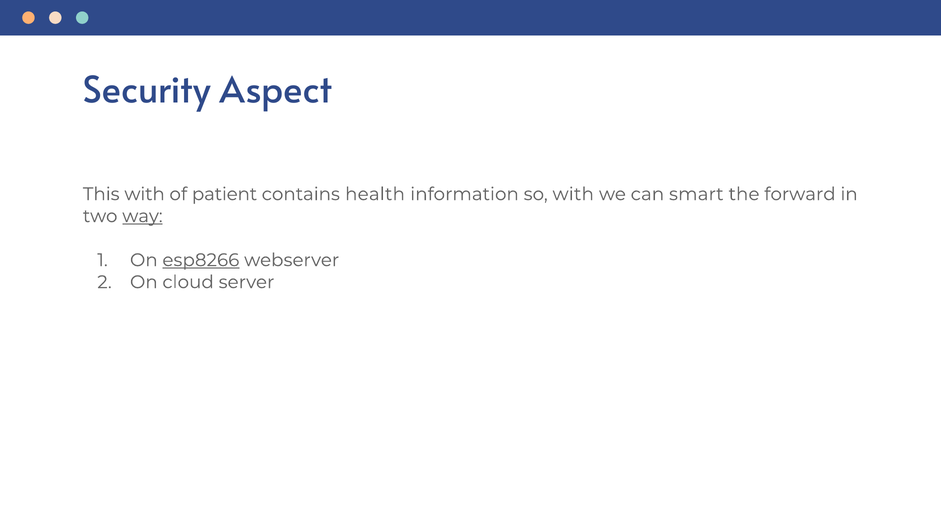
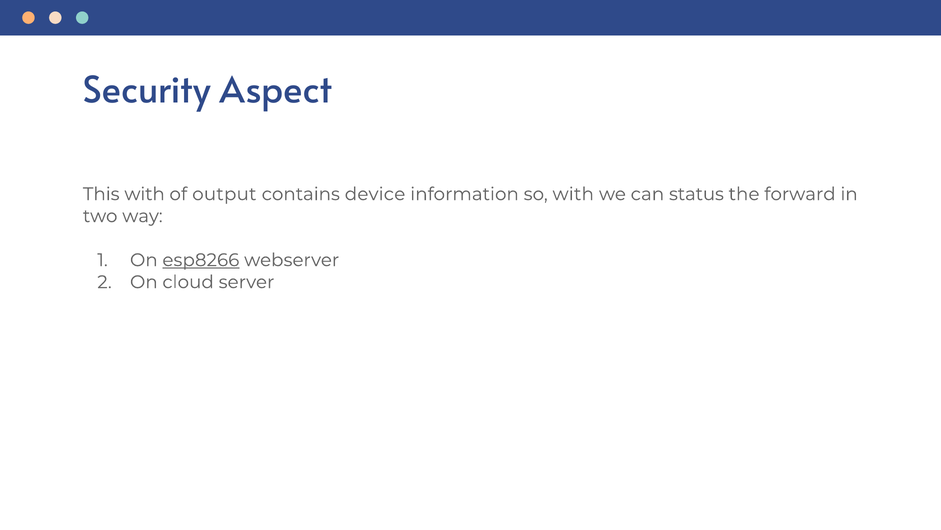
patient: patient -> output (224, 194)
health: health -> device (375, 194)
smart: smart -> status (696, 194)
way underline: present -> none (142, 216)
